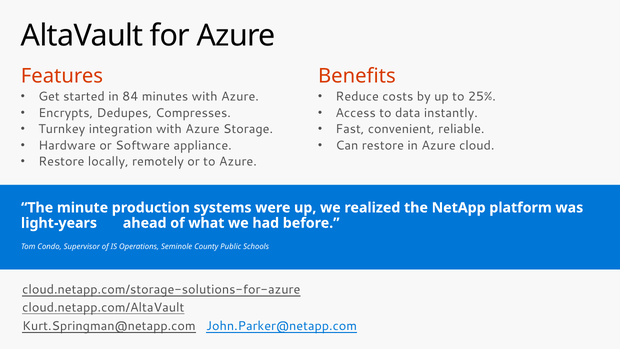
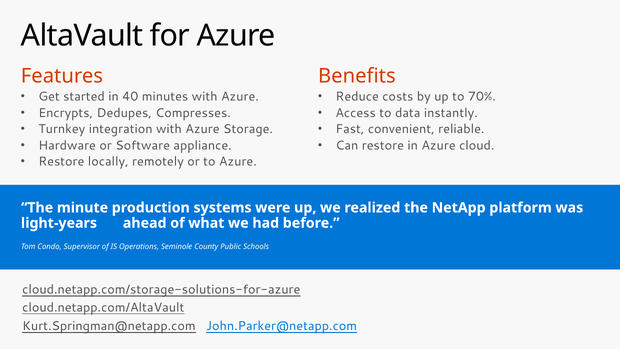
84: 84 -> 40 (130, 97)
25%: 25% -> 70% (482, 97)
